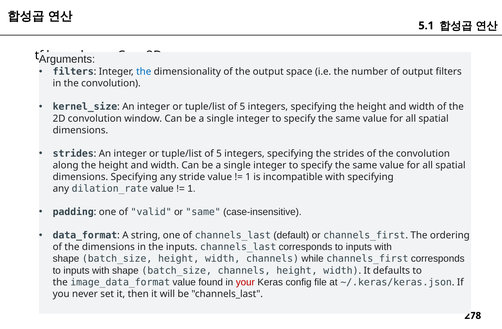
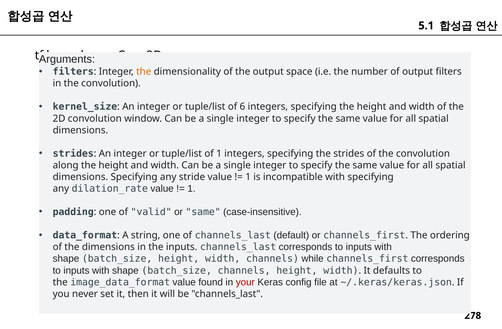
the colour: blue -> orange (144, 72)
5: 5 -> 6 (242, 107)
5: 5 -> 1 (219, 154)
